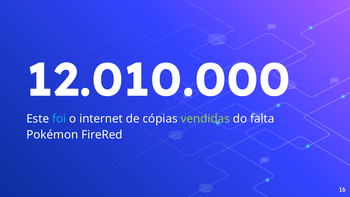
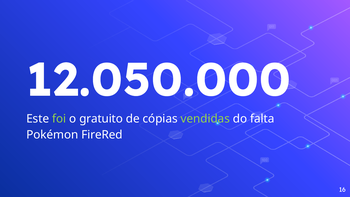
12.010.000: 12.010.000 -> 12.050.000 (158, 80)
foi colour: light blue -> light green (59, 119)
internet: internet -> gratuito (101, 119)
